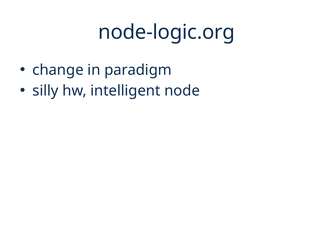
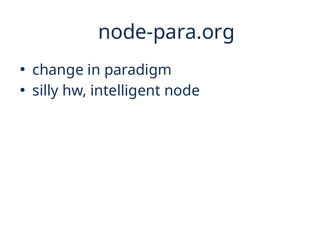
node-logic.org: node-logic.org -> node-para.org (166, 32)
